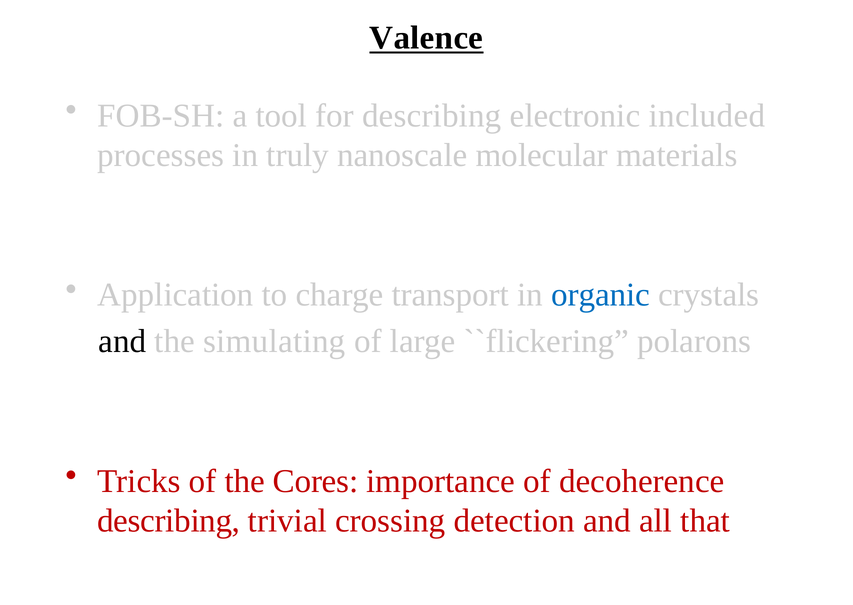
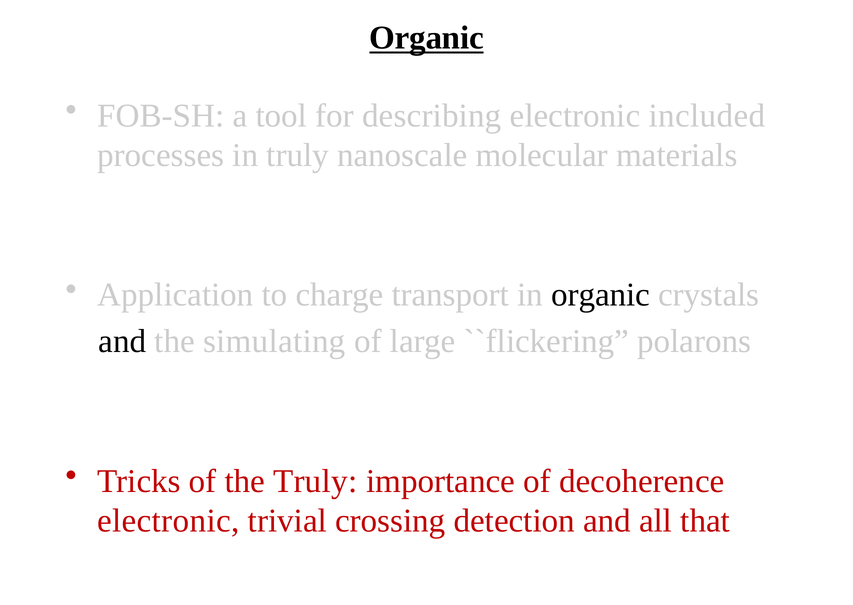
Valence: Valence -> Organic (427, 38)
organic colour: blue -> black (601, 295)
the Cores: Cores -> Truly (315, 481)
describing: describing -> electronic (168, 520)
